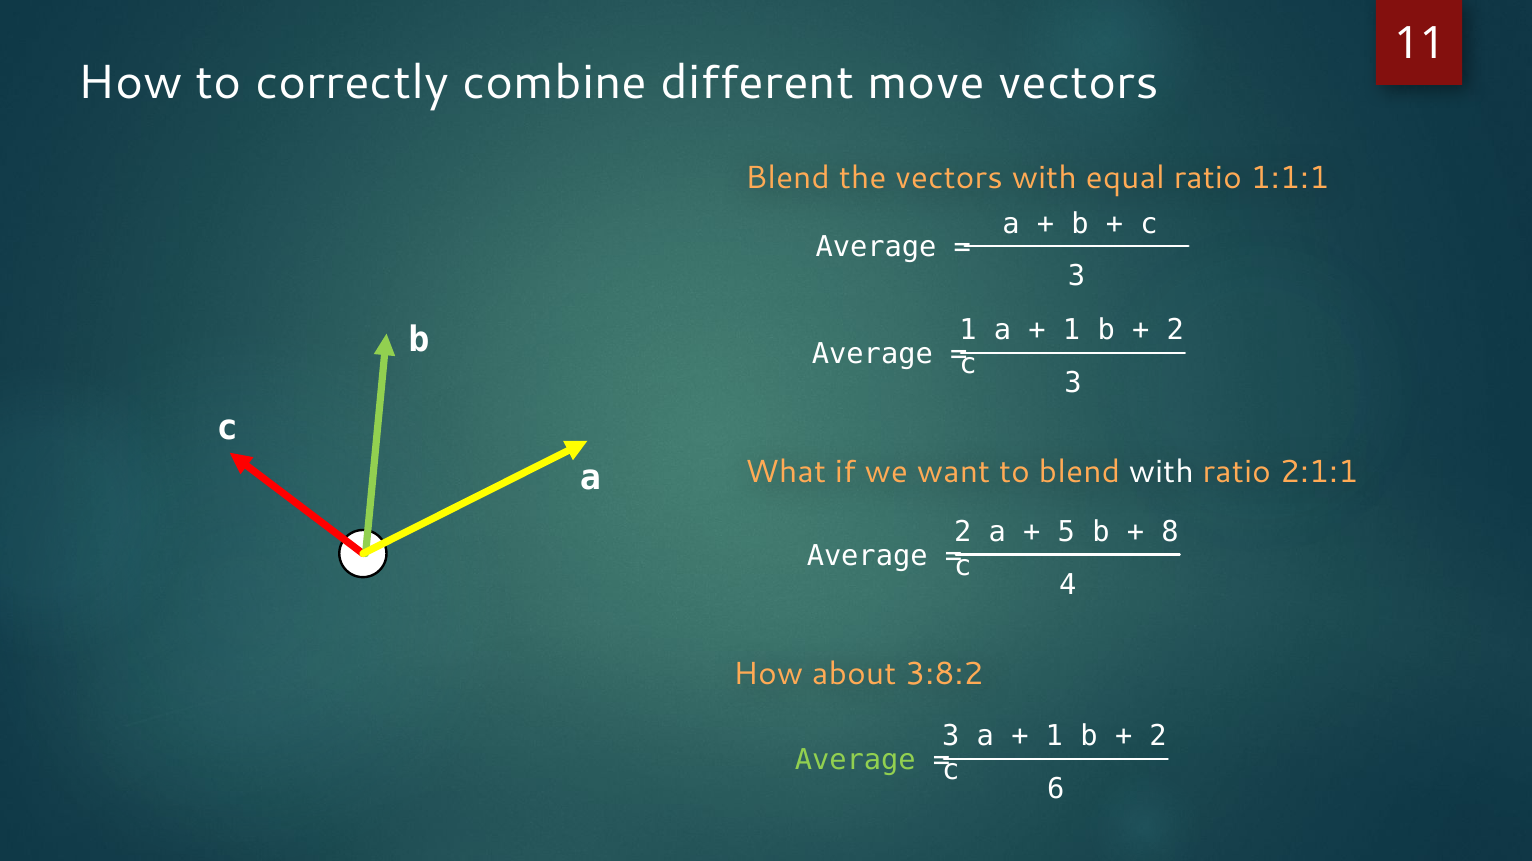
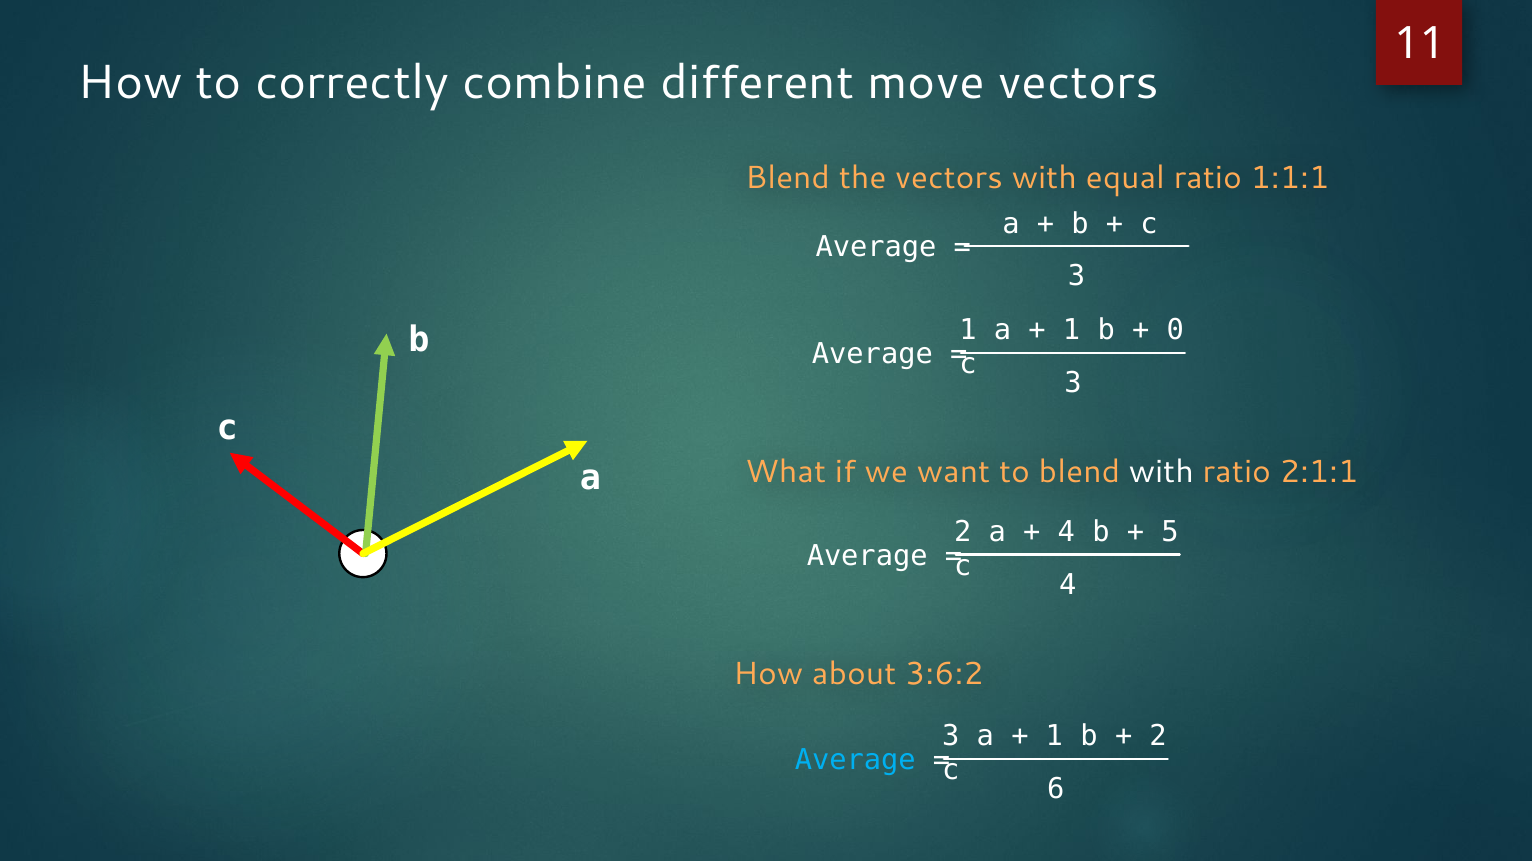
2: 2 -> 0 (1175, 330)
5: 5 -> 4 (1066, 532)
8: 8 -> 5 (1170, 532)
3:8:2: 3:8:2 -> 3:6:2 (944, 674)
Average colour: light green -> light blue (855, 760)
